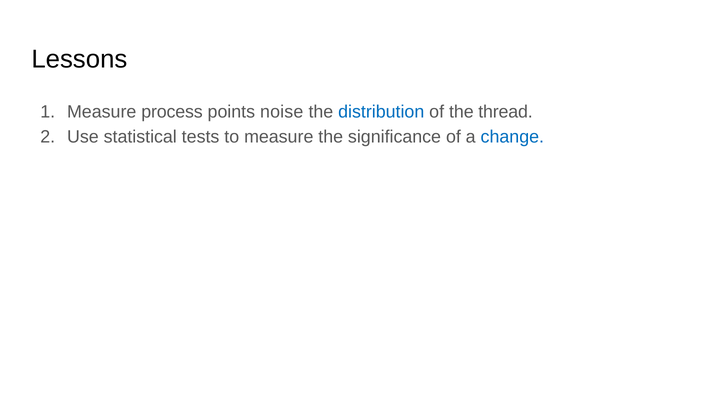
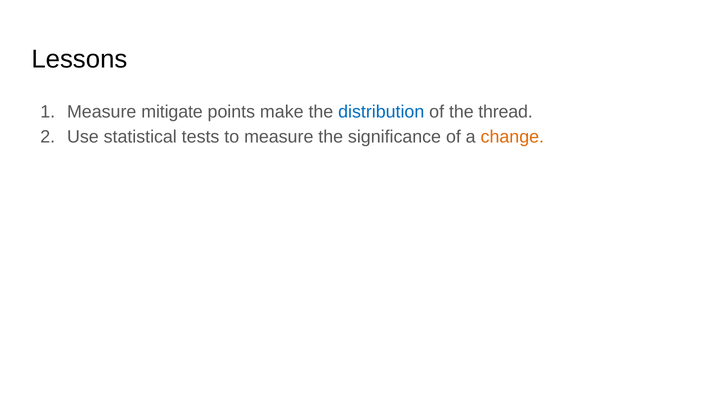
process: process -> mitigate (172, 112)
noise: noise -> make (282, 112)
change colour: blue -> orange (512, 137)
